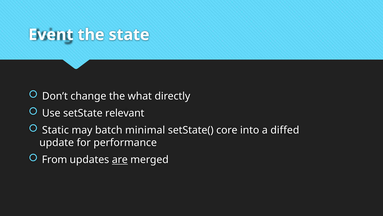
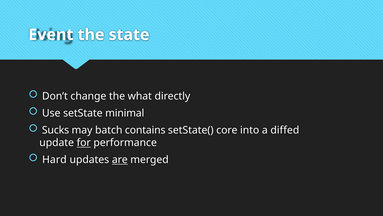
relevant: relevant -> minimal (125, 113)
Static: Static -> Sucks (56, 130)
minimal: minimal -> contains (145, 130)
for underline: none -> present (84, 142)
From: From -> Hard (54, 159)
